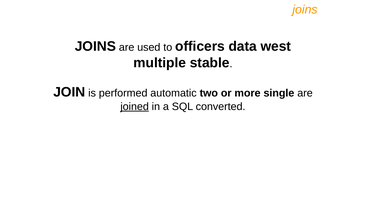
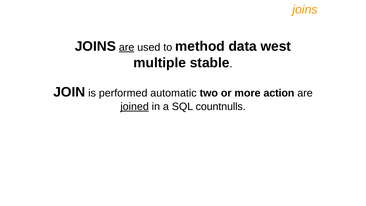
are underline: none -> present (127, 47)
officers: officers -> method (200, 46)
single: single -> action (279, 93)
converted: converted -> countnulls (221, 106)
